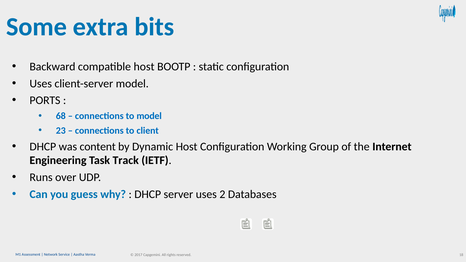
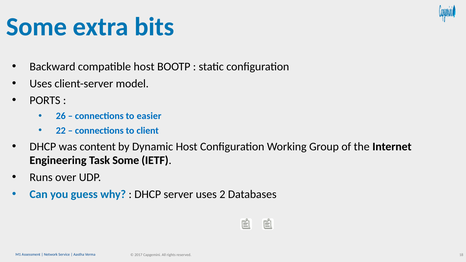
68: 68 -> 26 (61, 116)
to model: model -> easier (149, 116)
23: 23 -> 22 (61, 131)
Task Track: Track -> Some (126, 161)
